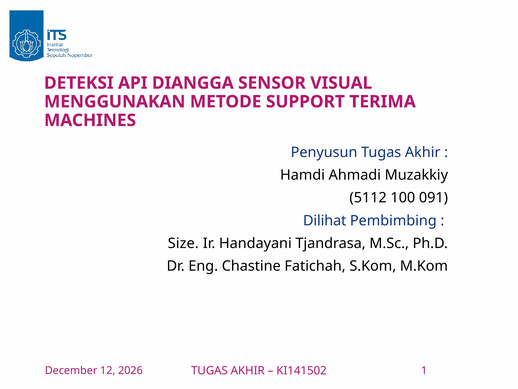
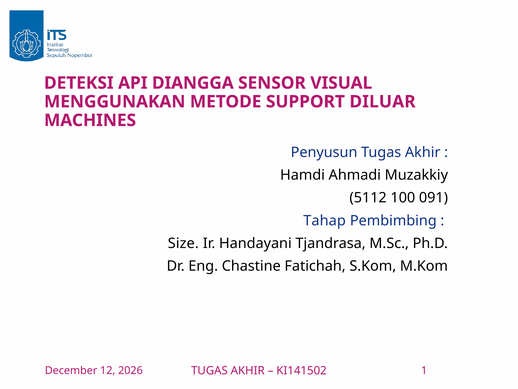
TERIMA: TERIMA -> DILUAR (383, 102)
Dilihat: Dilihat -> Tahap (325, 220)
